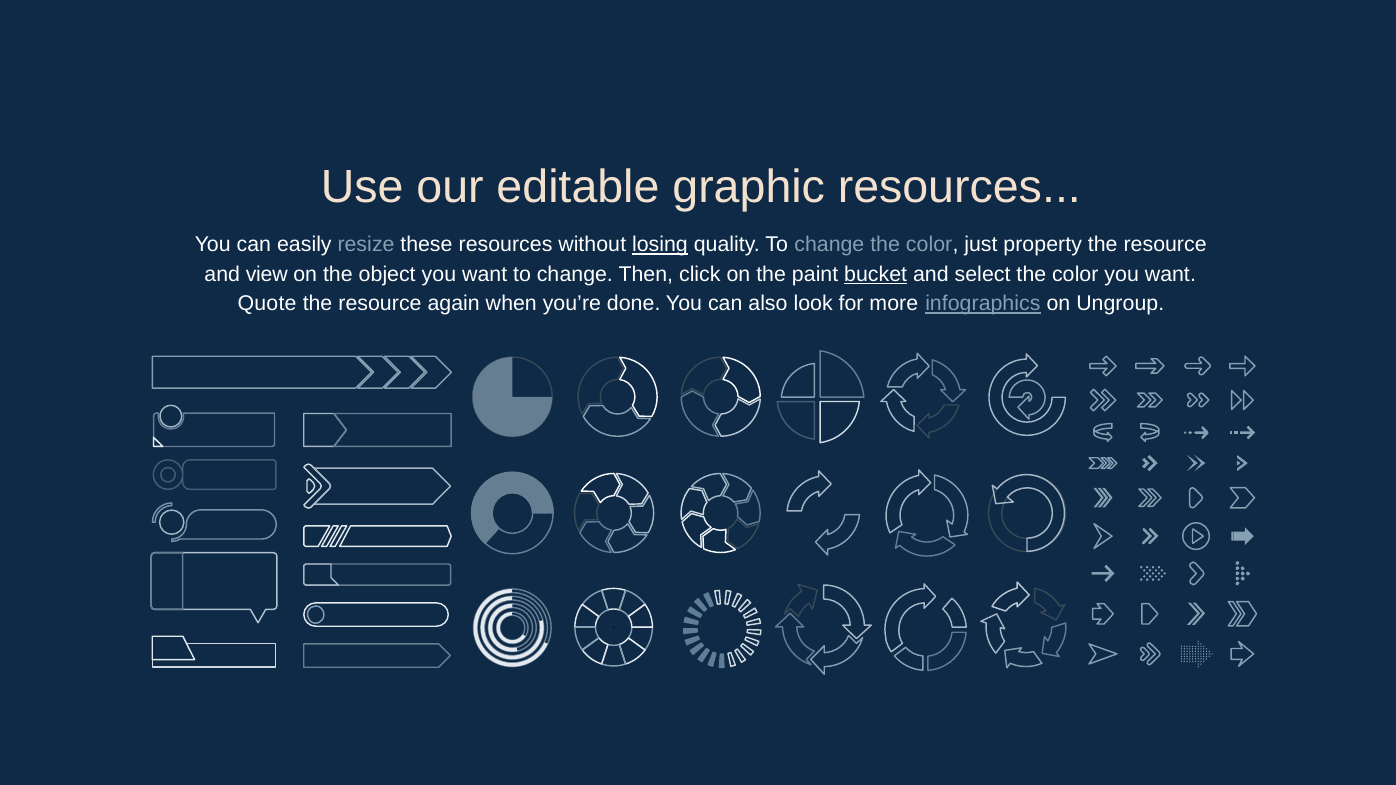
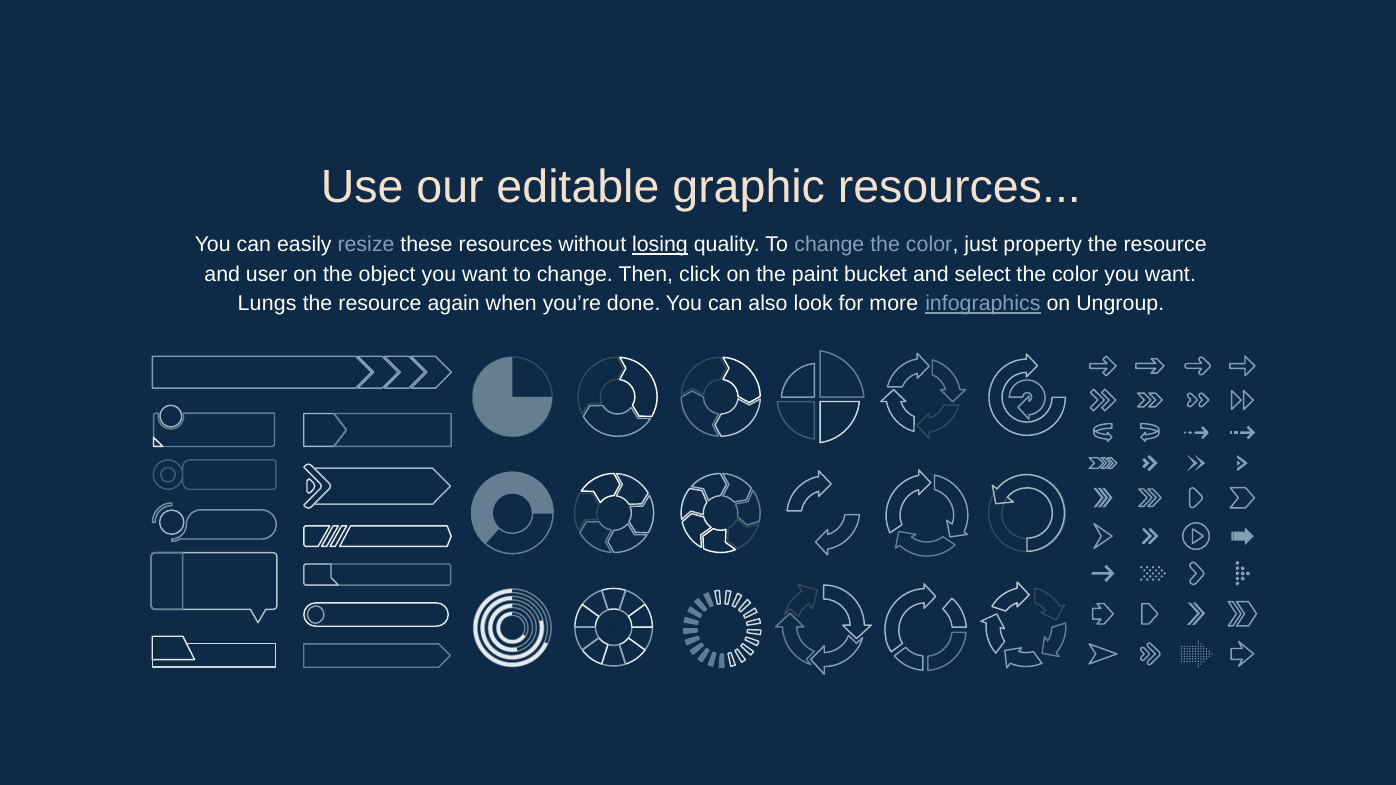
view: view -> user (267, 274)
bucket underline: present -> none (876, 274)
Quote: Quote -> Lungs (267, 304)
